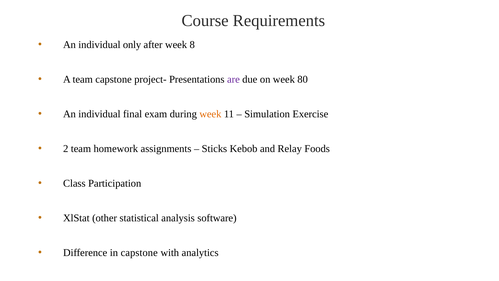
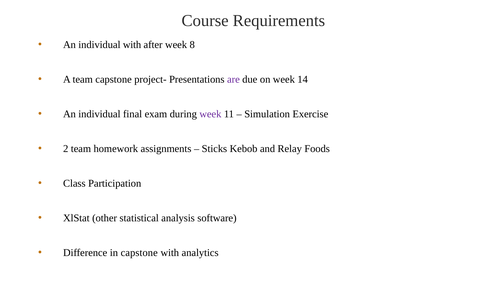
individual only: only -> with (132, 45)
80: 80 -> 14 (303, 79)
week colour: orange -> purple (210, 114)
